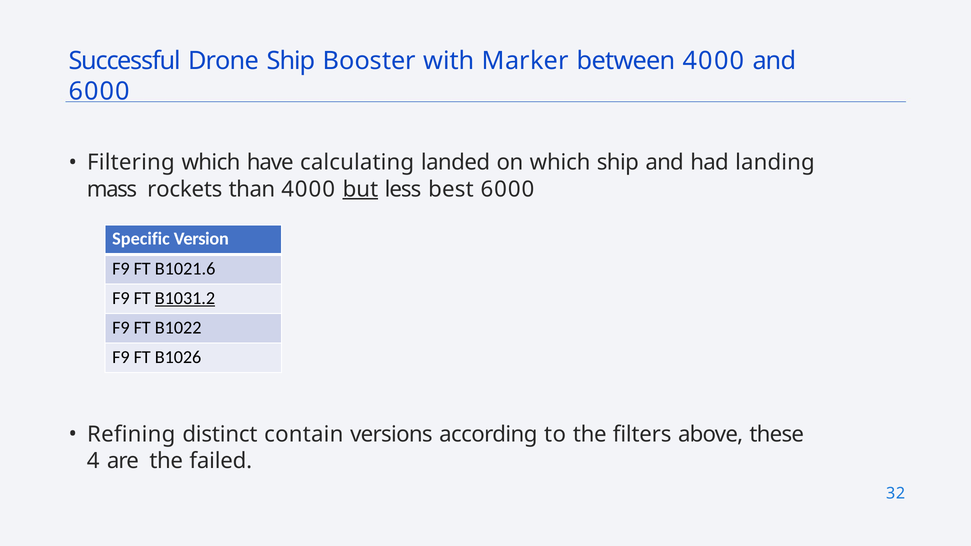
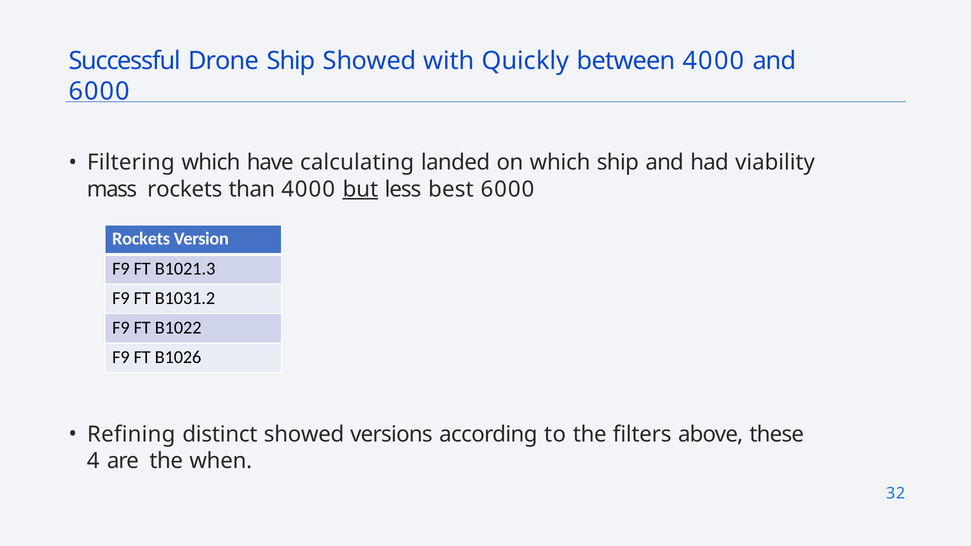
Ship Booster: Booster -> Showed (370, 61)
Marker: Marker -> Quickly (525, 61)
landing: landing -> viability (775, 163)
Specific: Specific -> Rockets (141, 239)
B1021.6: B1021.6 -> B1021.3 (185, 269)
B1031.2 underline: present -> none (185, 298)
distinct contain: contain -> showed (304, 435)
failed: failed -> when (221, 461)
